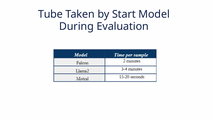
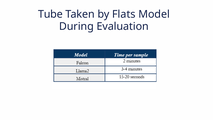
Start: Start -> Flats (124, 14)
